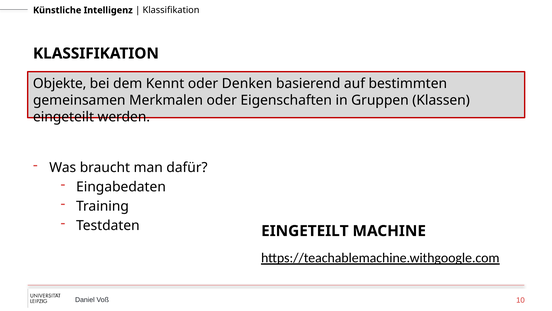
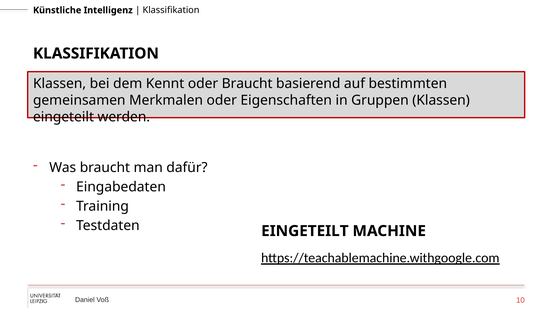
Objekte: Objekte -> Klassen (60, 84)
oder Denken: Denken -> Braucht (247, 84)
